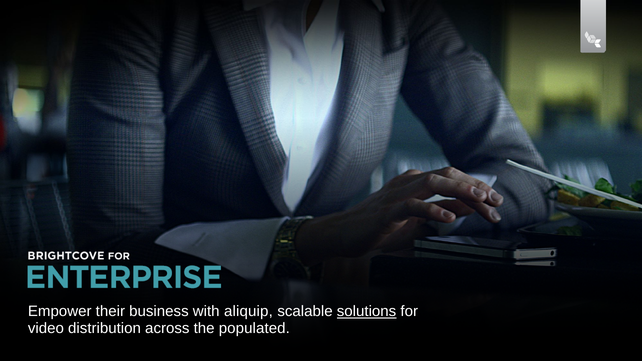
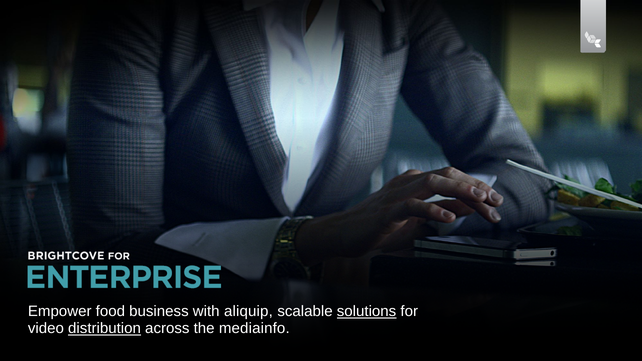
their: their -> food (110, 312)
distribution underline: none -> present (105, 328)
populated: populated -> mediainfo (254, 328)
